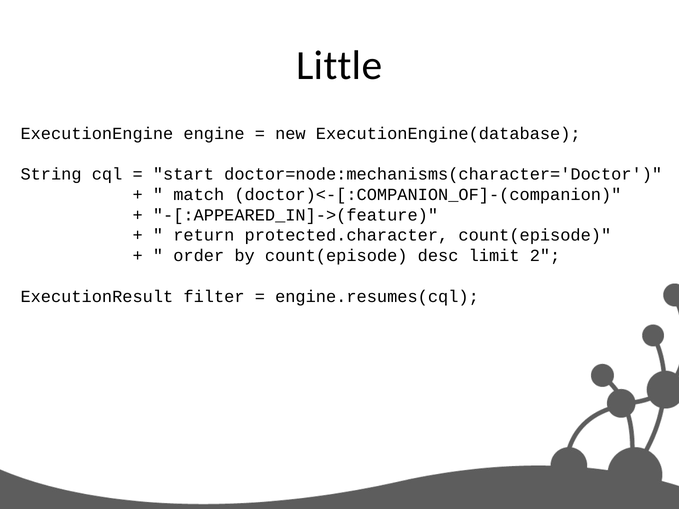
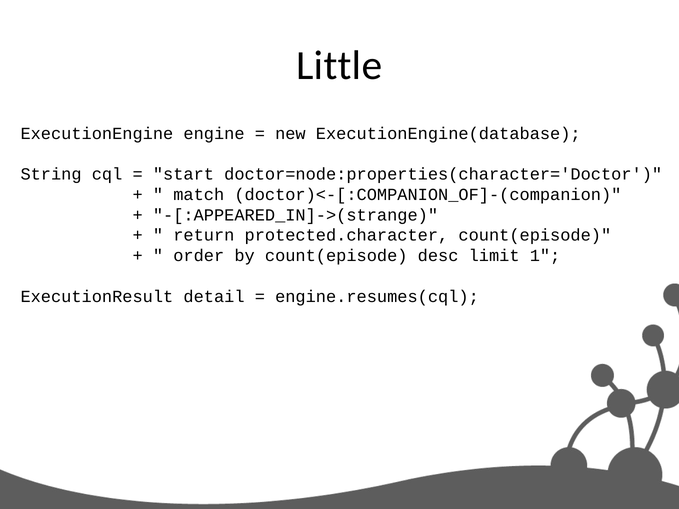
doctor=node:mechanisms(character='Doctor: doctor=node:mechanisms(character='Doctor -> doctor=node:properties(character='Doctor (443, 174)
-[:APPEARED_IN]->(feature: -[:APPEARED_IN]->(feature -> -[:APPEARED_IN]->(strange (295, 215)
2: 2 -> 1 (545, 256)
filter: filter -> detail (214, 297)
